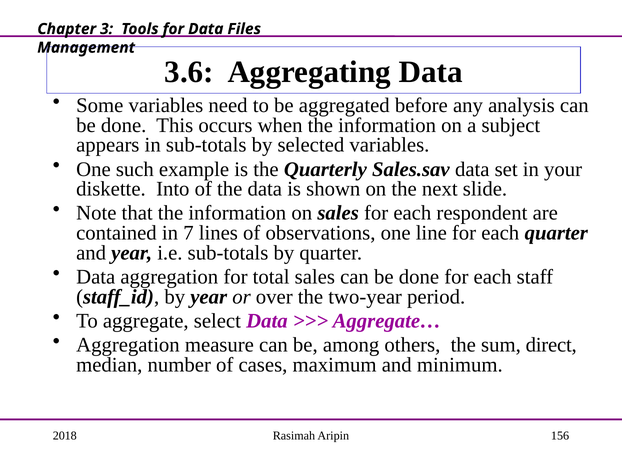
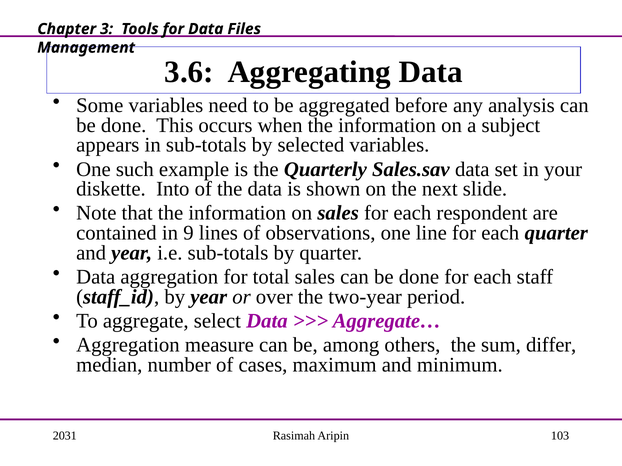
7: 7 -> 9 (188, 233)
direct: direct -> differ (551, 345)
2018: 2018 -> 2031 (65, 436)
156: 156 -> 103 (560, 436)
